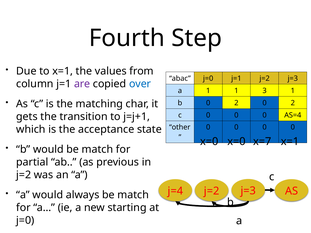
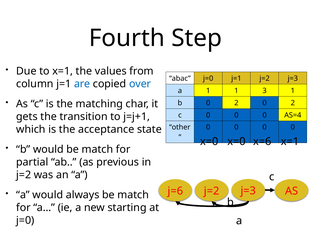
are colour: purple -> blue (82, 84)
x=7: x=7 -> x=6 (262, 142)
j=4: j=4 -> j=6 (175, 191)
